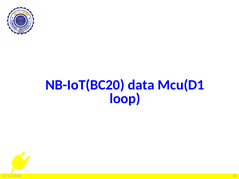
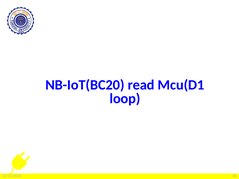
data: data -> read (141, 85)
